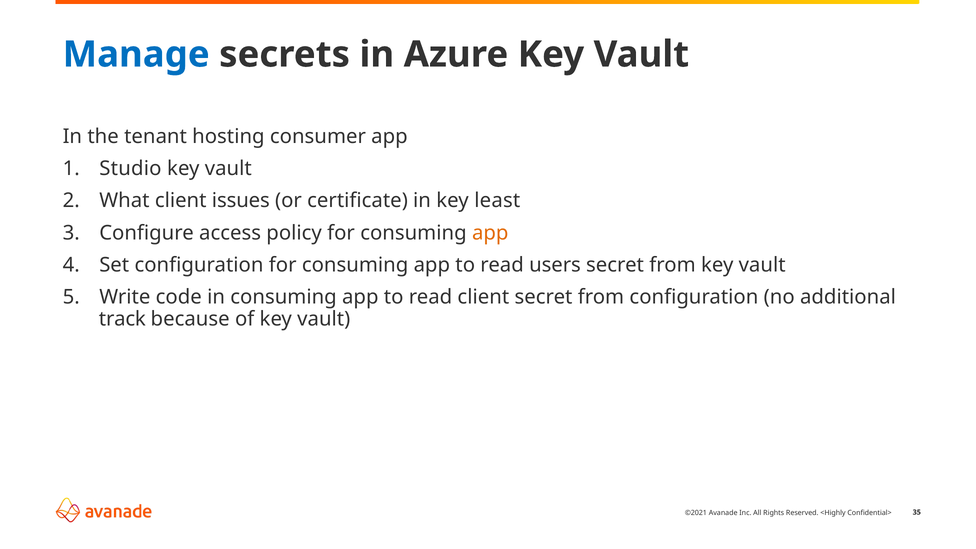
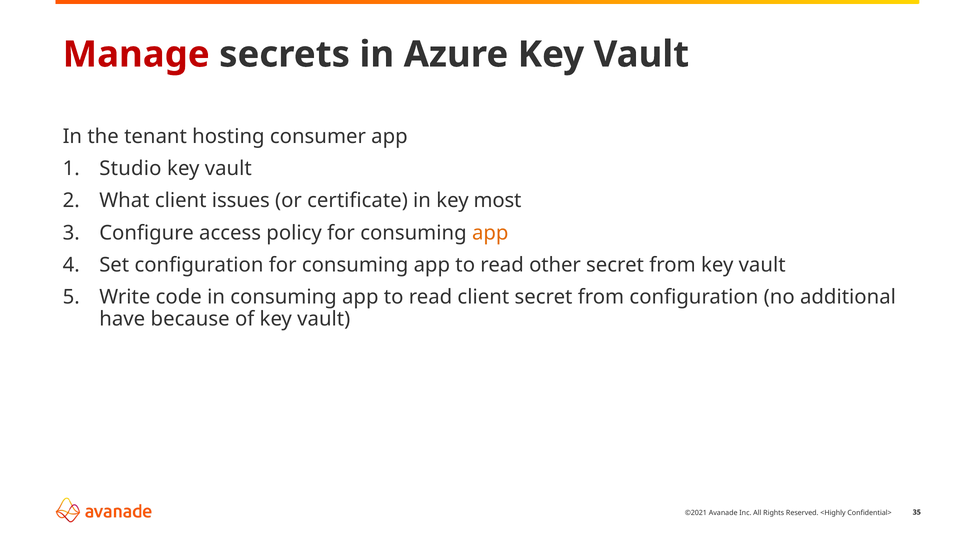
Manage colour: blue -> red (136, 54)
least: least -> most (497, 201)
users: users -> other (555, 265)
track: track -> have (122, 319)
